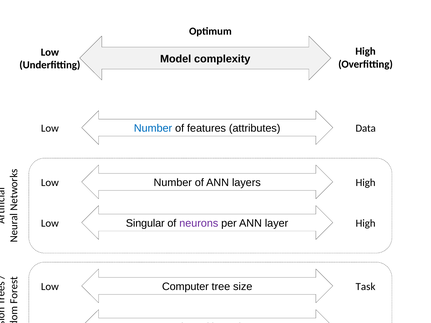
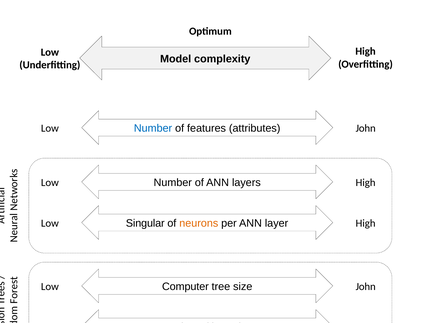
Data: Data -> John (366, 128)
neurons colour: purple -> orange (199, 223)
Task: Task -> John (366, 287)
